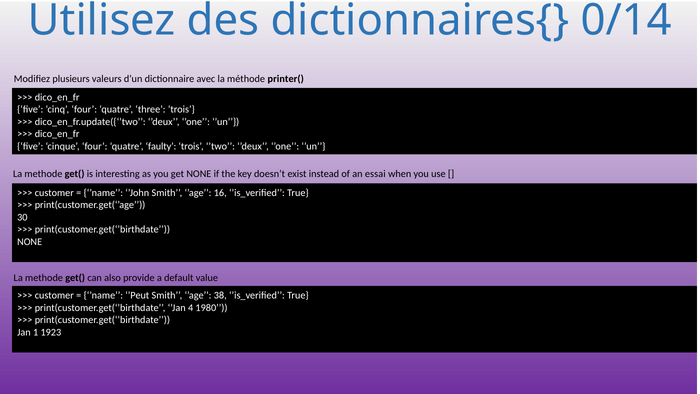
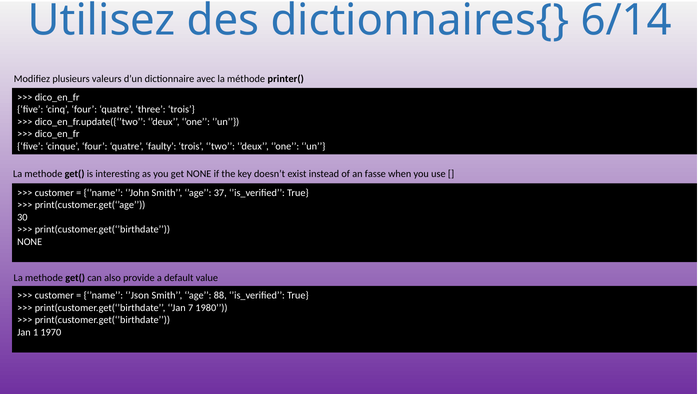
0/14: 0/14 -> 6/14 (626, 20)
essai: essai -> fasse (375, 174)
16: 16 -> 37 (220, 193)
’Peut: ’Peut -> ’Json (137, 295)
38: 38 -> 88 (220, 295)
4: 4 -> 7 (191, 307)
1923: 1923 -> 1970 (51, 332)
